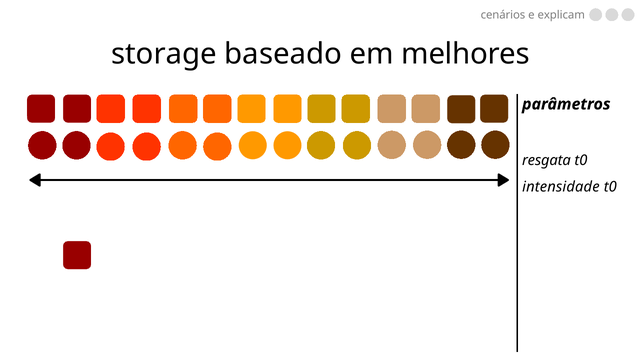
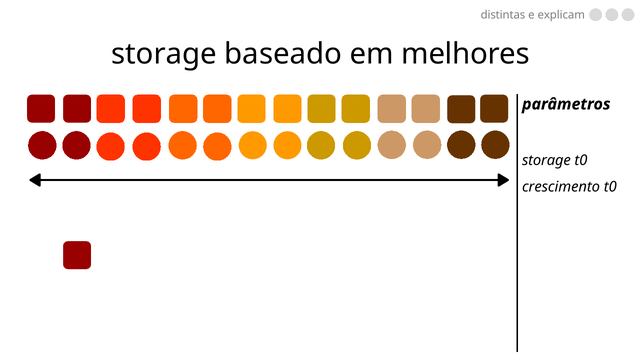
cenários: cenários -> distintas (503, 15)
resgata: resgata -> storage (546, 160)
intensidade: intensidade -> crescimento (561, 187)
